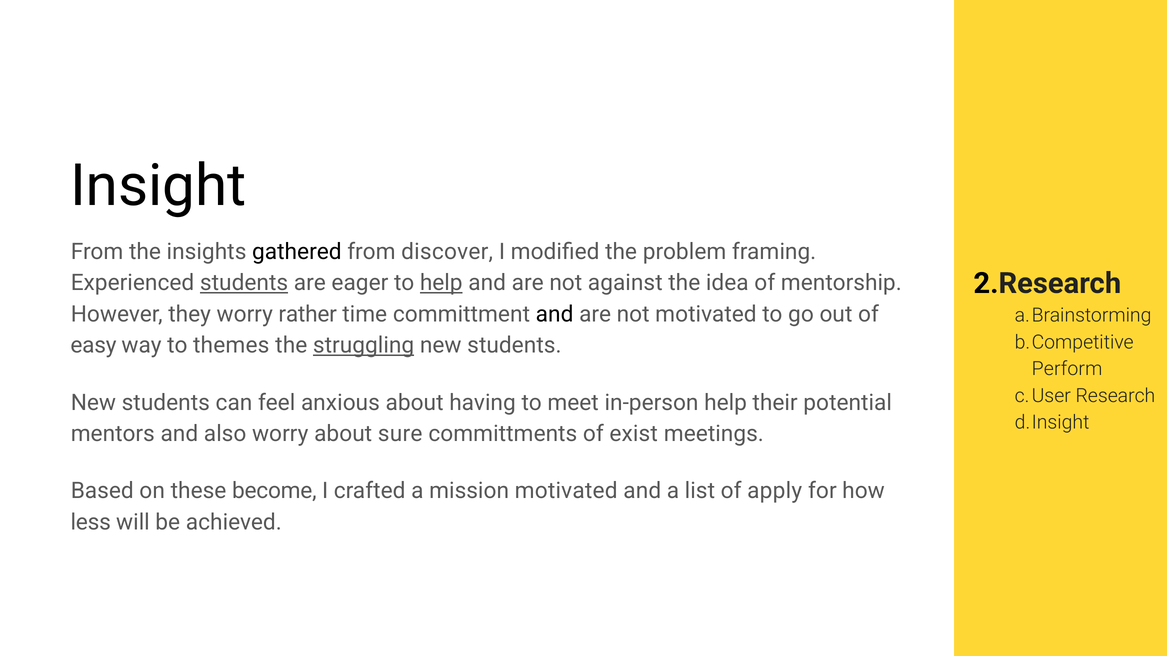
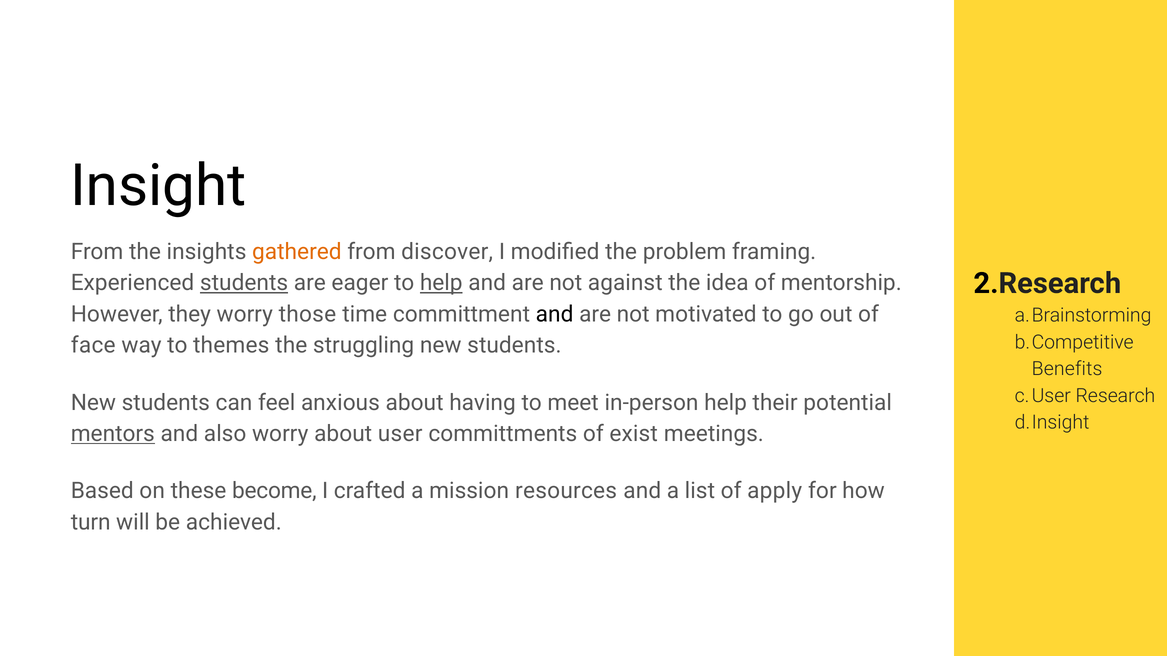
gathered colour: black -> orange (297, 252)
rather: rather -> those (307, 314)
easy: easy -> face (93, 346)
struggling underline: present -> none (364, 346)
Perform: Perform -> Benefits (1067, 369)
mentors underline: none -> present (113, 434)
sure: sure -> user (400, 434)
mission motivated: motivated -> resources (566, 491)
less: less -> turn (91, 523)
